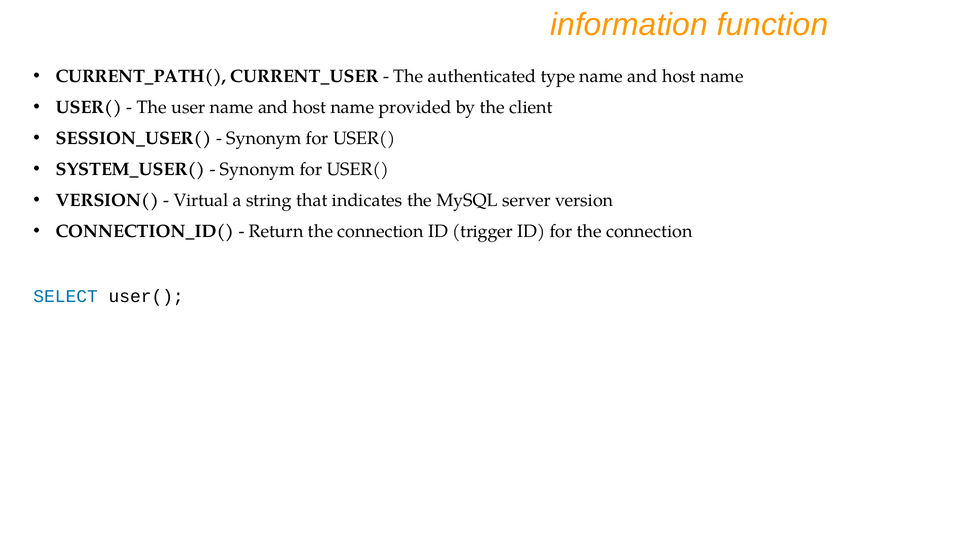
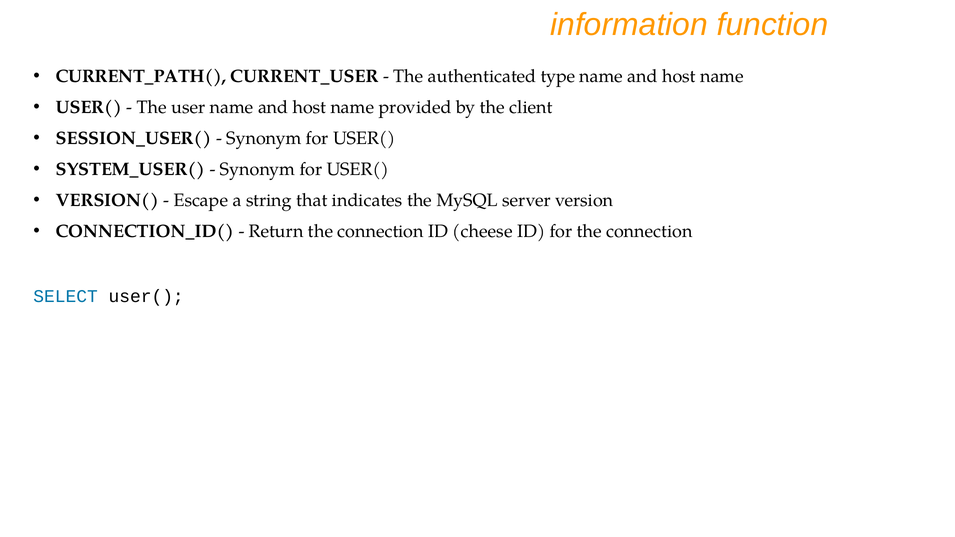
Virtual: Virtual -> Escape (201, 200)
trigger: trigger -> cheese (483, 231)
